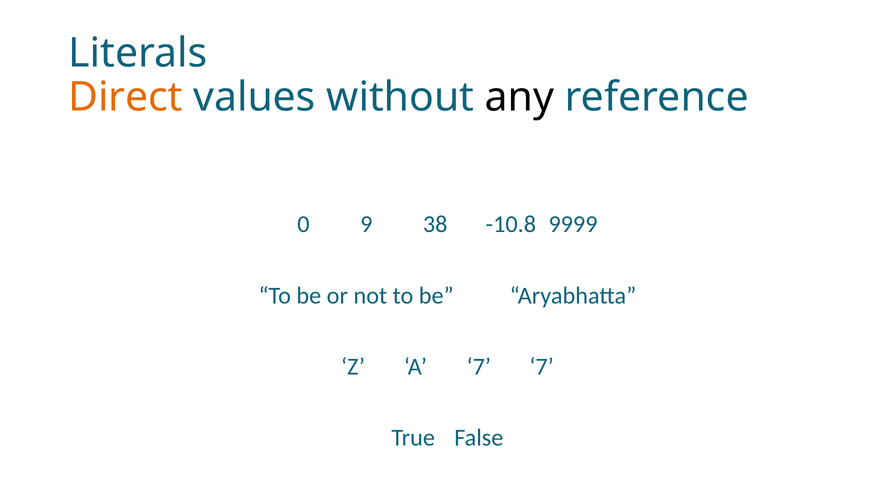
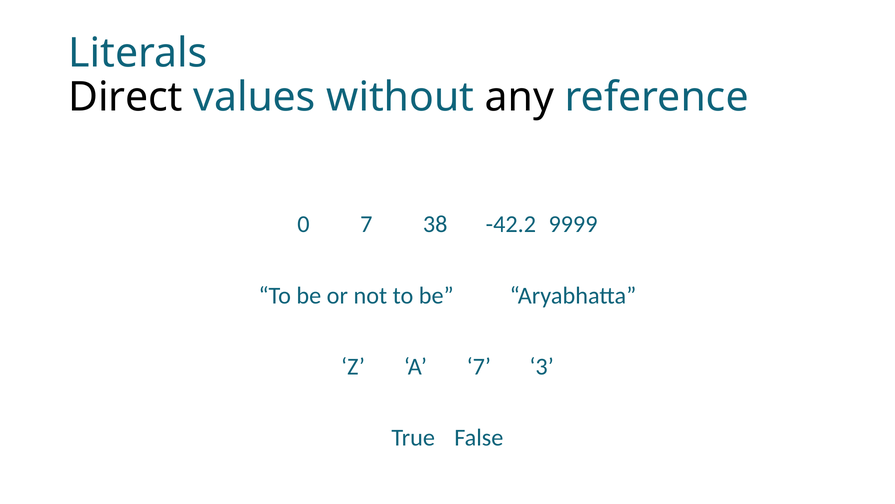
Direct colour: orange -> black (125, 97)
0 9: 9 -> 7 (366, 224)
-10.8: -10.8 -> -42.2 (511, 224)
7 7: 7 -> 3 (542, 366)
